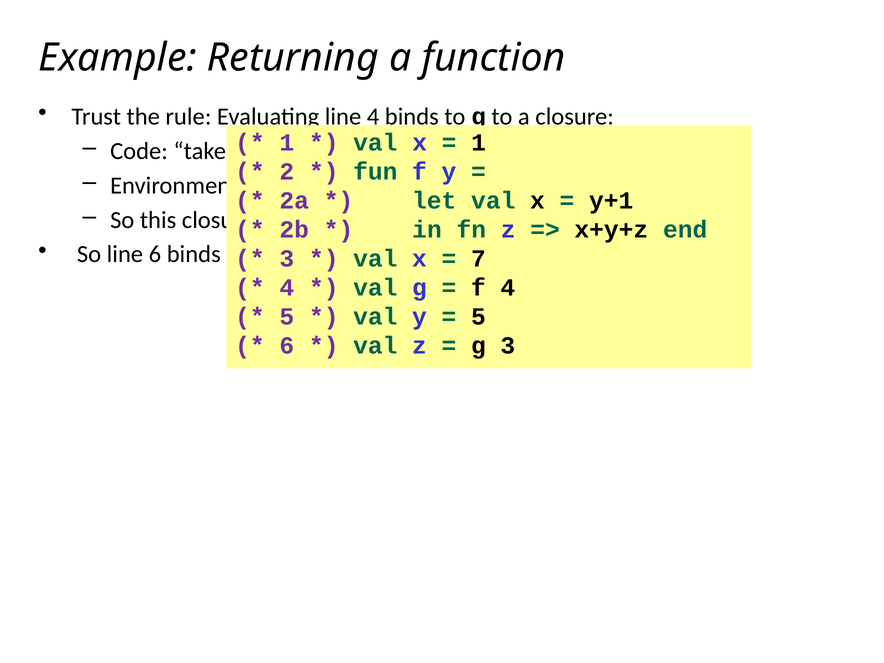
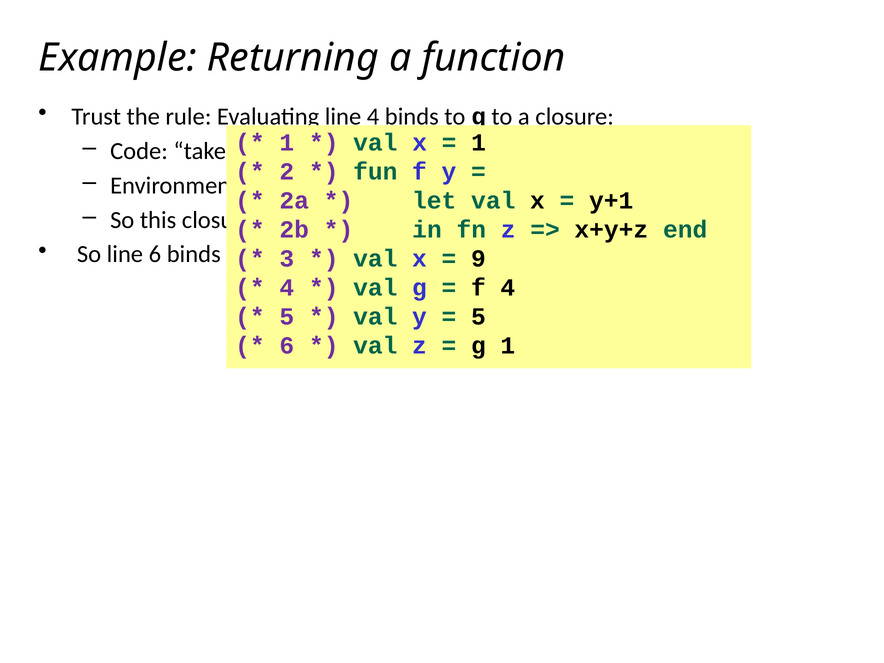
7: 7 -> 9 (478, 259)
g 3: 3 -> 1 (508, 346)
